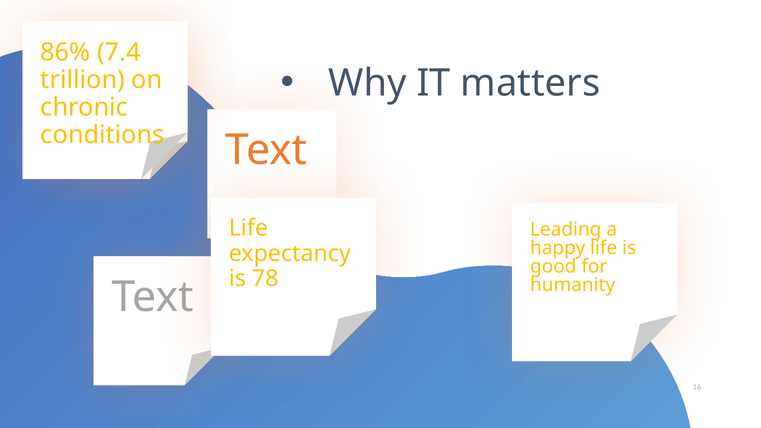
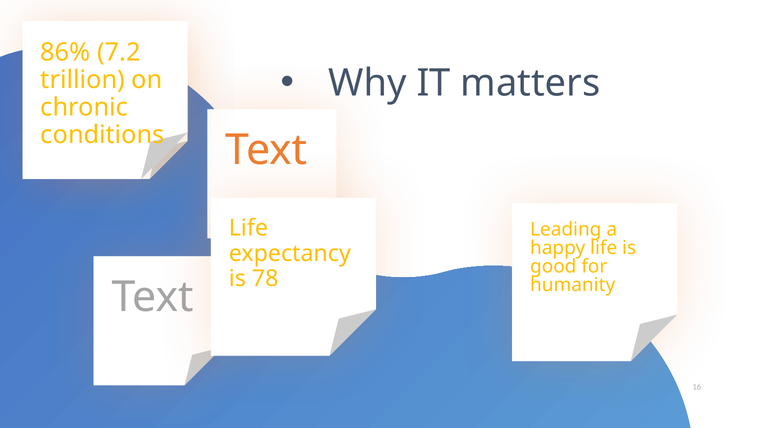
7.4: 7.4 -> 7.2 (119, 53)
